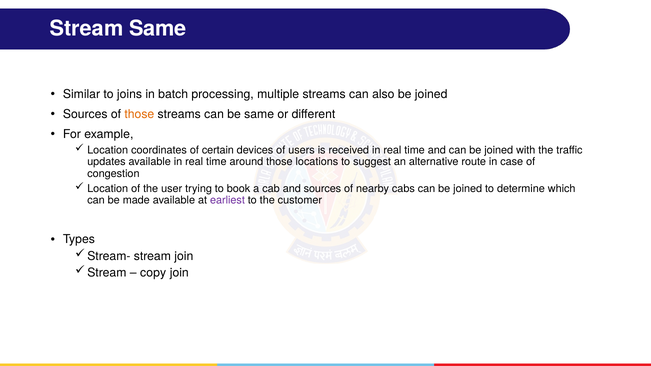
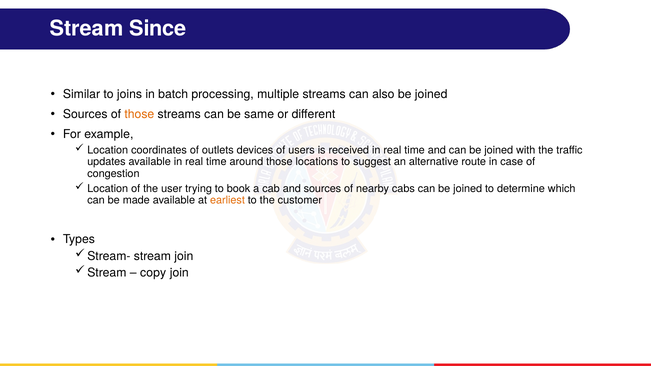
Stream Same: Same -> Since (158, 29)
certain: certain -> outlets (218, 150)
earliest colour: purple -> orange (227, 200)
